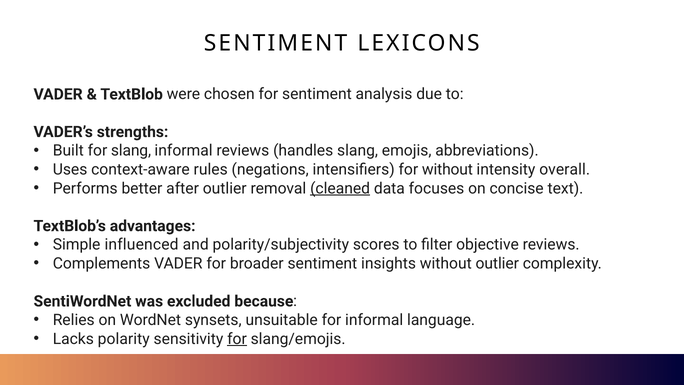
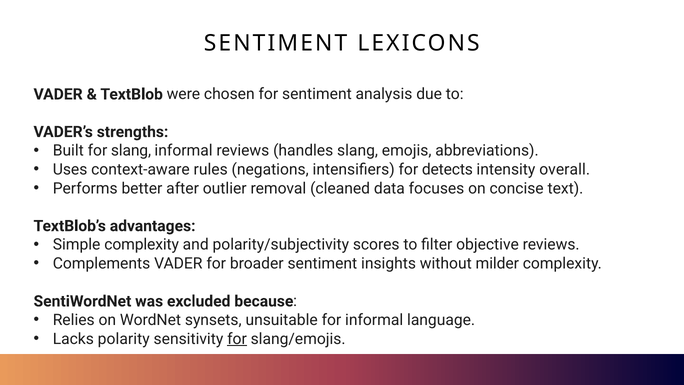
for without: without -> detects (447, 169)
cleaned underline: present -> none (340, 188)
Simple influenced: influenced -> complexity (142, 245)
without outlier: outlier -> milder (497, 263)
